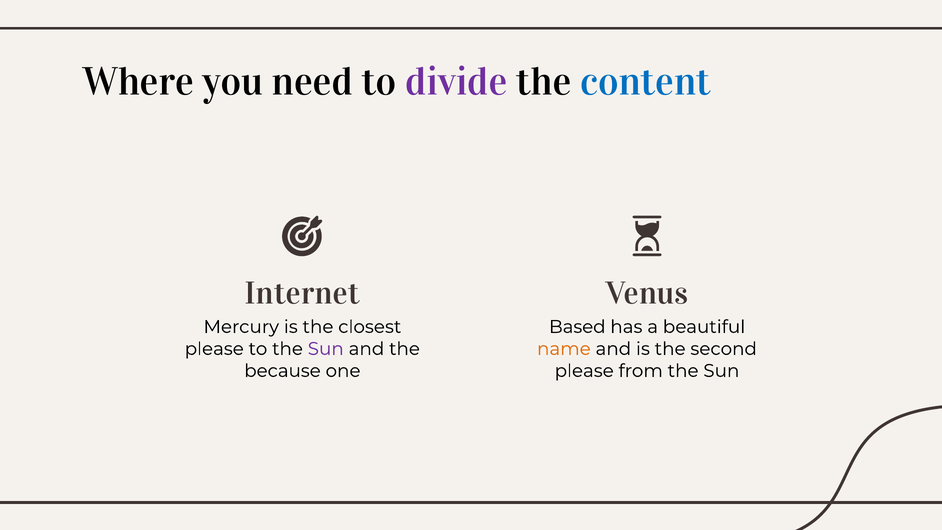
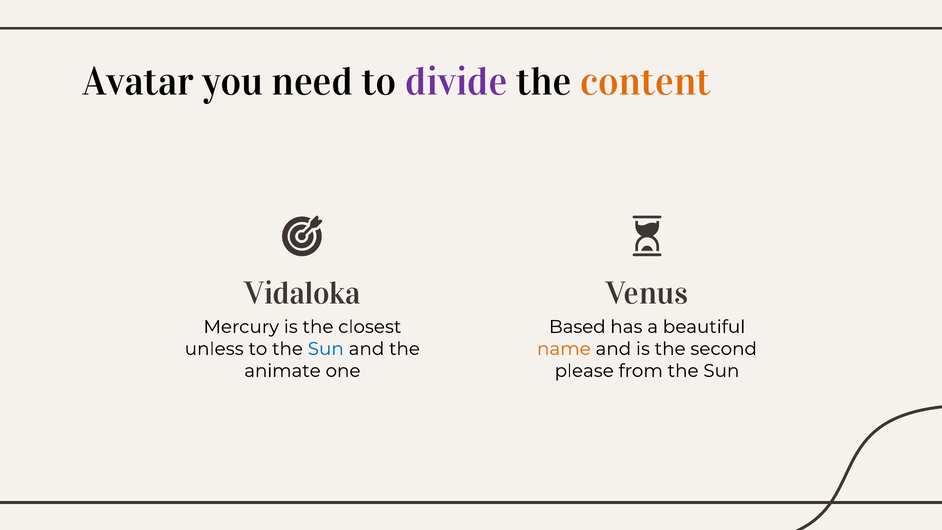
Where: Where -> Avatar (138, 82)
content colour: blue -> orange (645, 82)
Internet: Internet -> Vidaloka (303, 293)
please: please -> unless (214, 349)
Sun colour: purple -> blue (326, 349)
because: because -> animate (282, 371)
